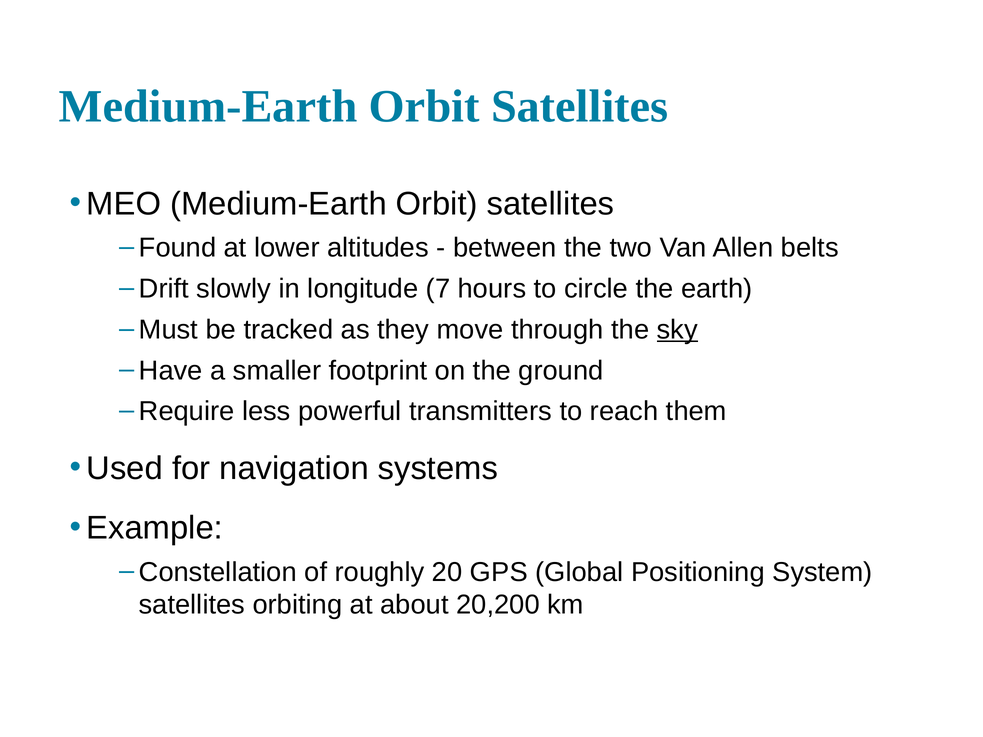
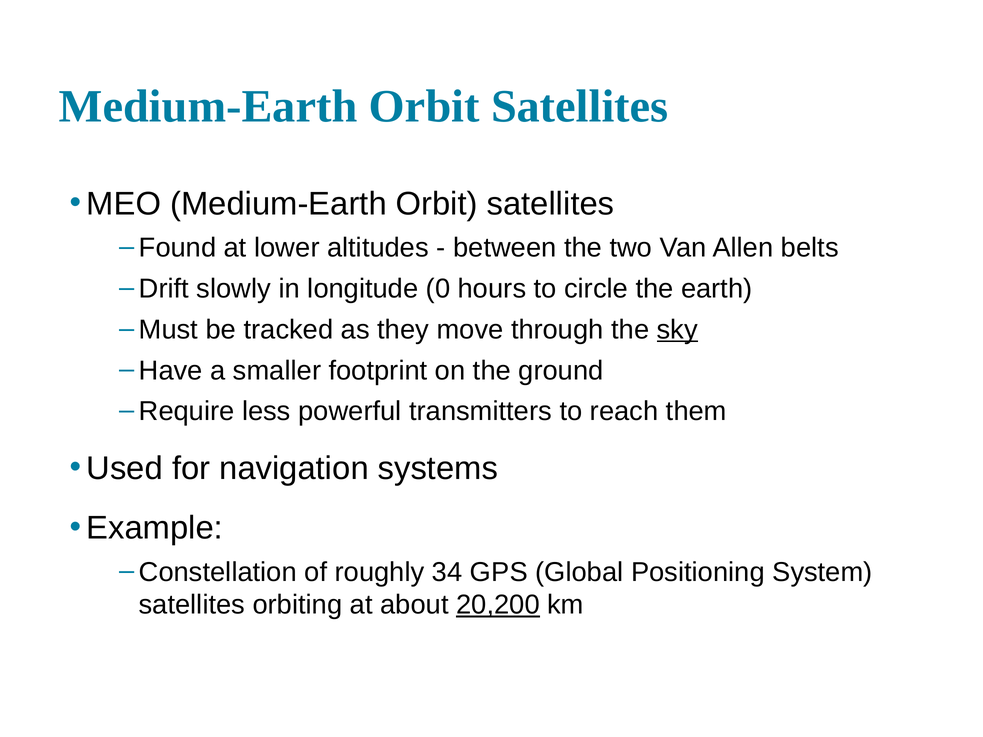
7: 7 -> 0 (438, 289)
20: 20 -> 34 (447, 572)
20,200 underline: none -> present (498, 605)
